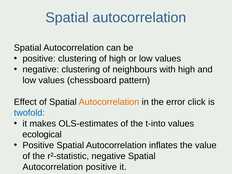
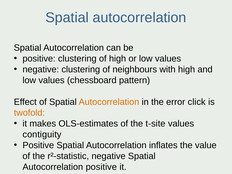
twofold colour: blue -> orange (29, 113)
t-into: t-into -> t-site (156, 124)
ecological: ecological -> contiguity (42, 134)
